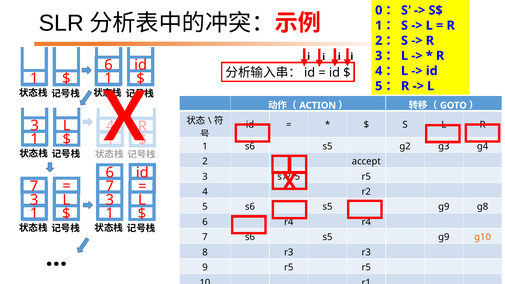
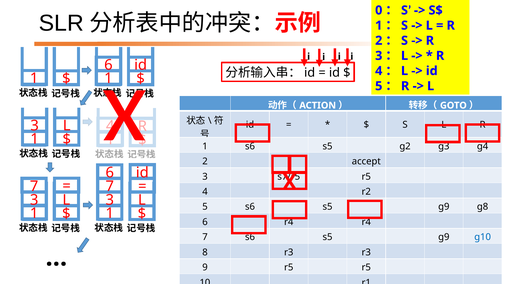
g10 colour: orange -> blue (483, 237)
